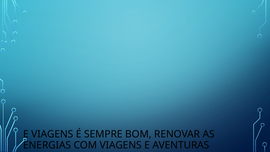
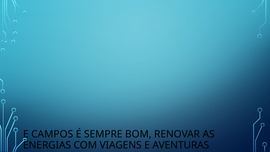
E VIAGENS: VIAGENS -> CAMPOS (52, 134)
